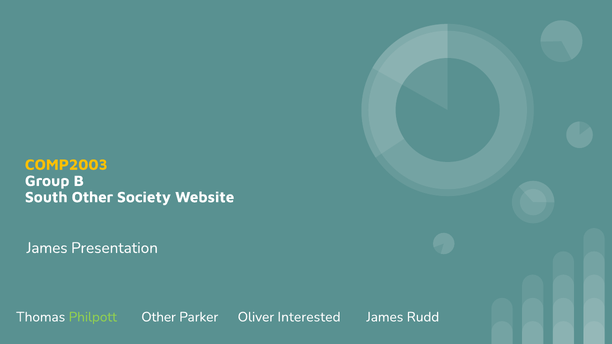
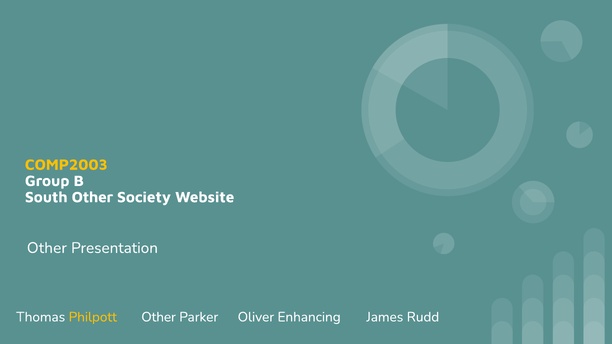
James: James -> Other (47, 248)
Philpott colour: light green -> yellow (93, 317)
Interested: Interested -> Enhancing (309, 317)
